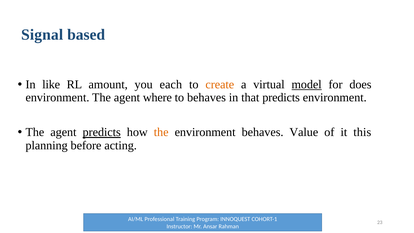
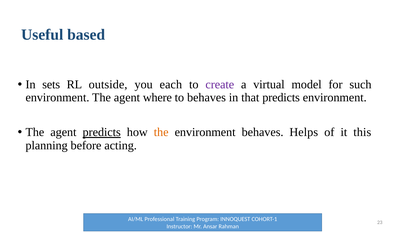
Signal: Signal -> Useful (42, 35)
like: like -> sets (51, 84)
amount: amount -> outside (108, 84)
create colour: orange -> purple (220, 84)
model underline: present -> none (307, 84)
does: does -> such (360, 84)
Value: Value -> Helps (304, 132)
